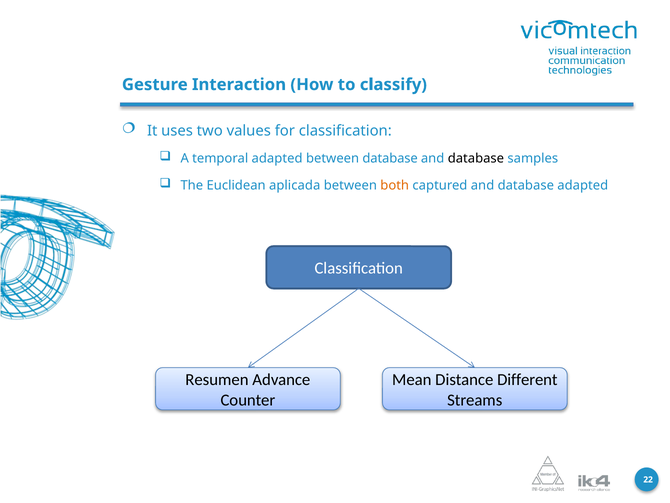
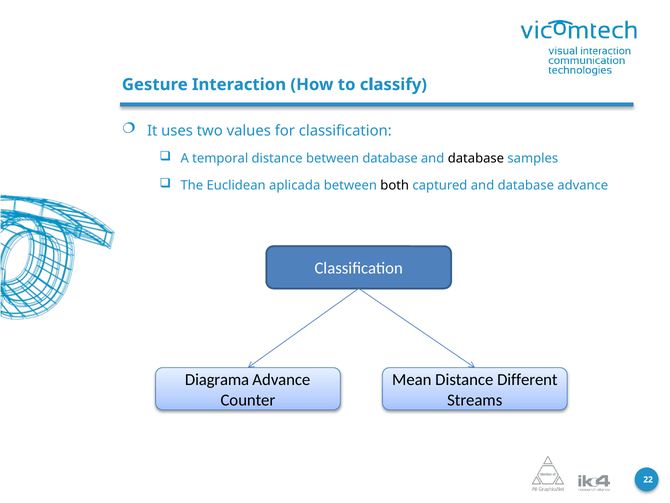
temporal adapted: adapted -> distance (277, 158)
both colour: orange -> black (395, 185)
database adapted: adapted -> advance (583, 185)
Resumen: Resumen -> Diagrama (217, 379)
